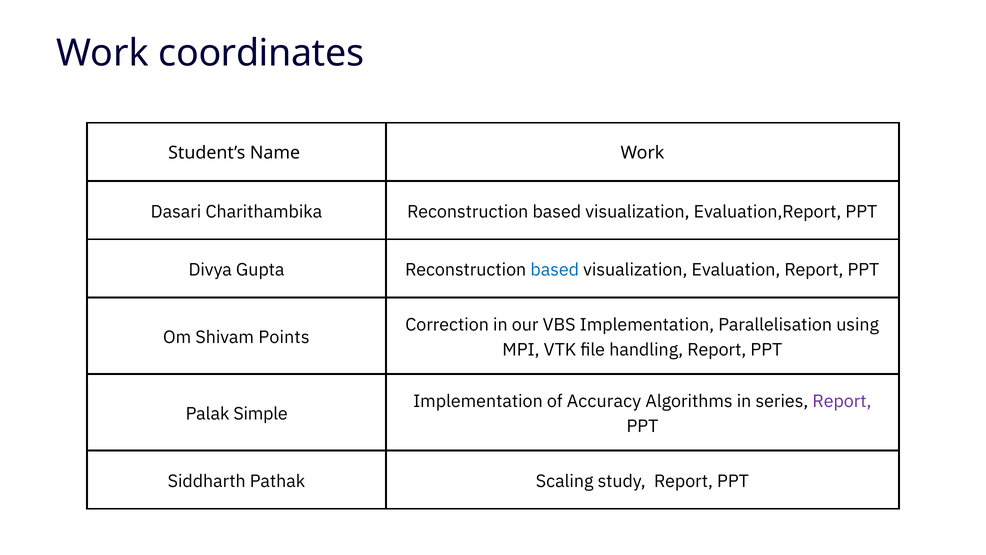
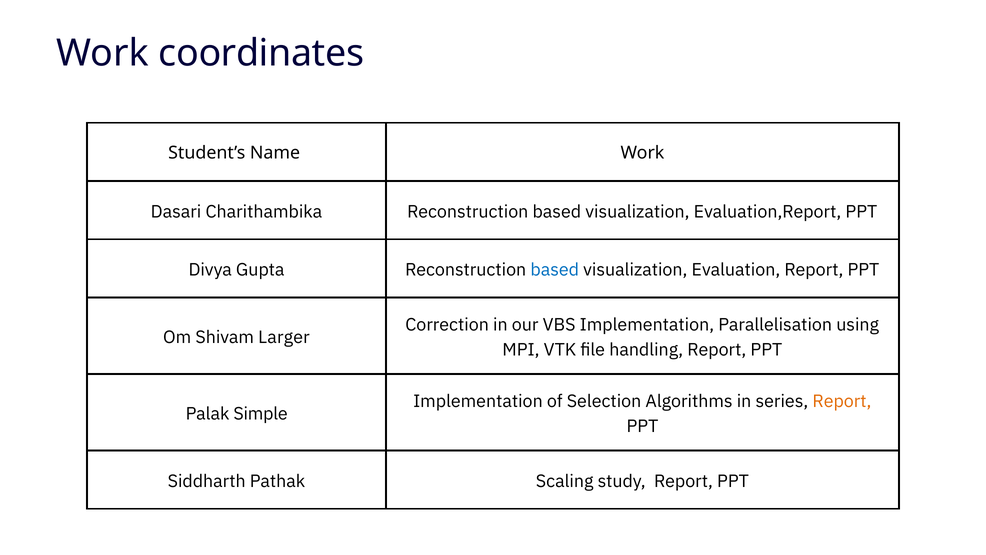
Points: Points -> Larger (284, 337)
Accuracy: Accuracy -> Selection (604, 401)
Report colour: purple -> orange (842, 401)
